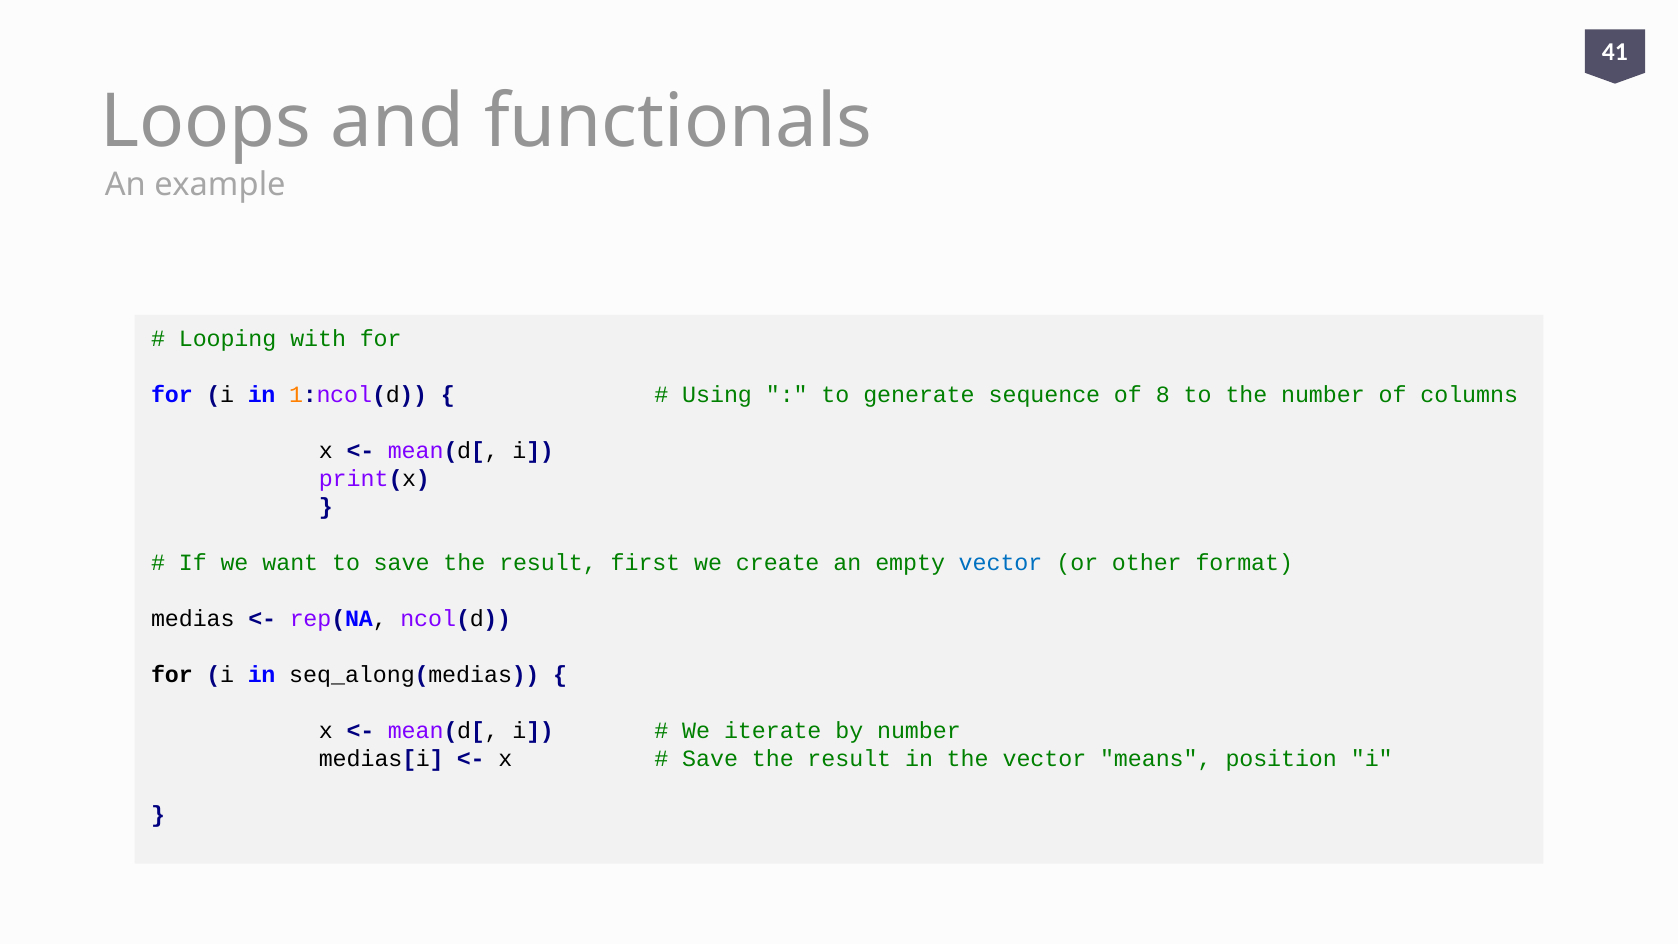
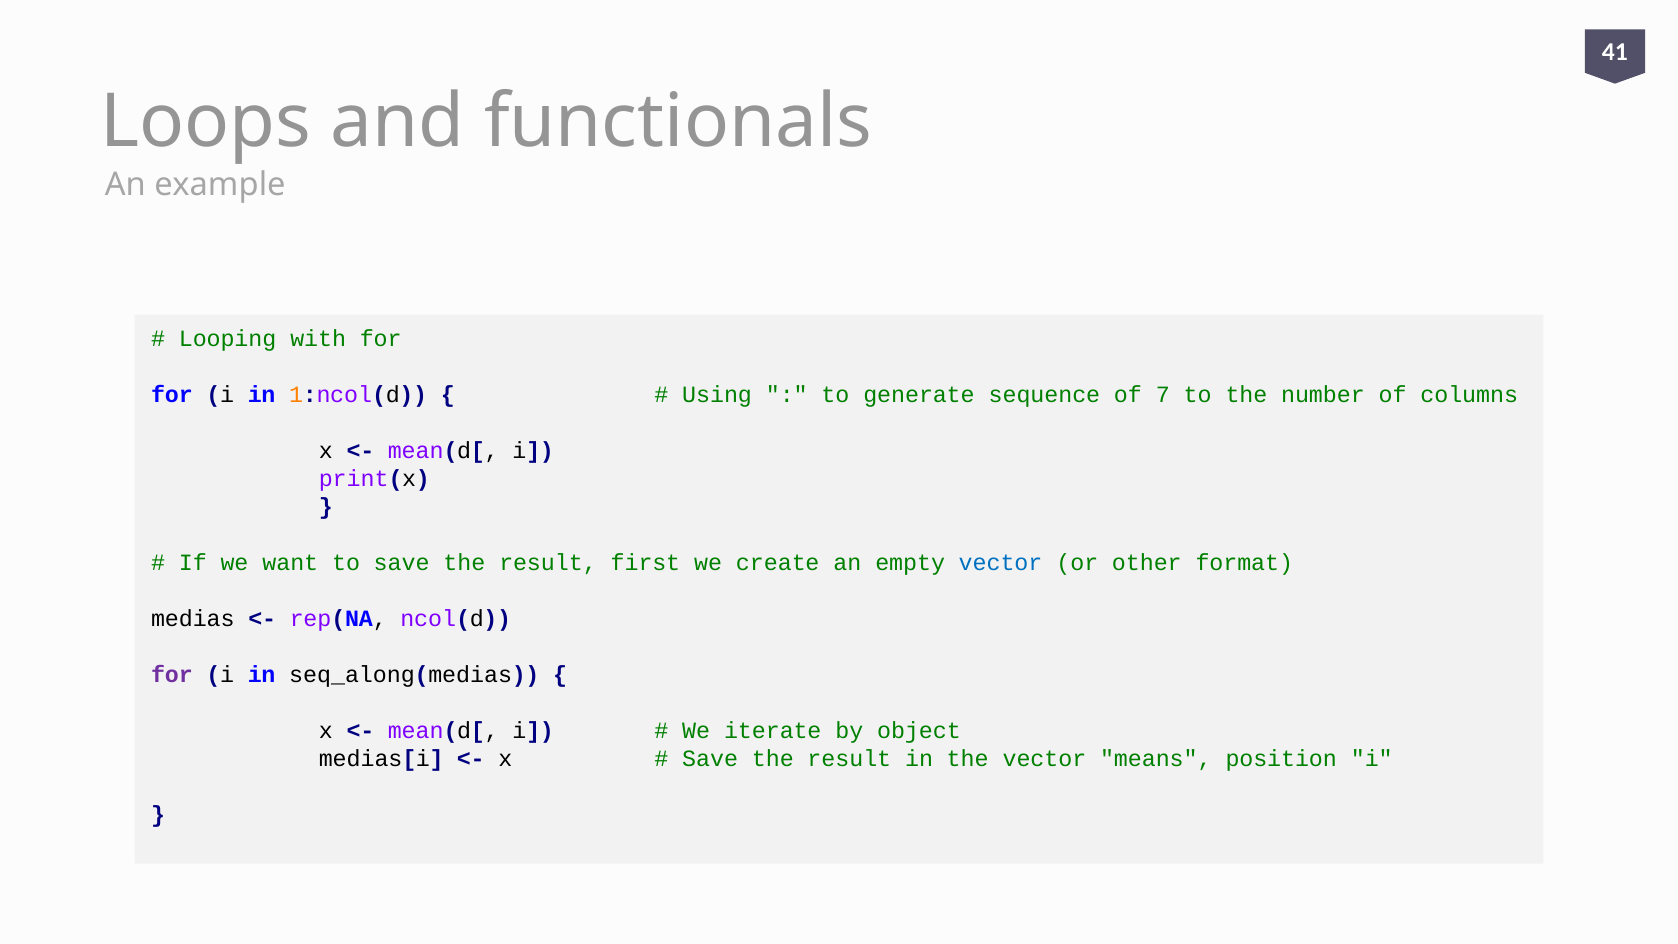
8: 8 -> 7 (1163, 395)
for colour: black -> purple (172, 675)
by number: number -> object (919, 731)
